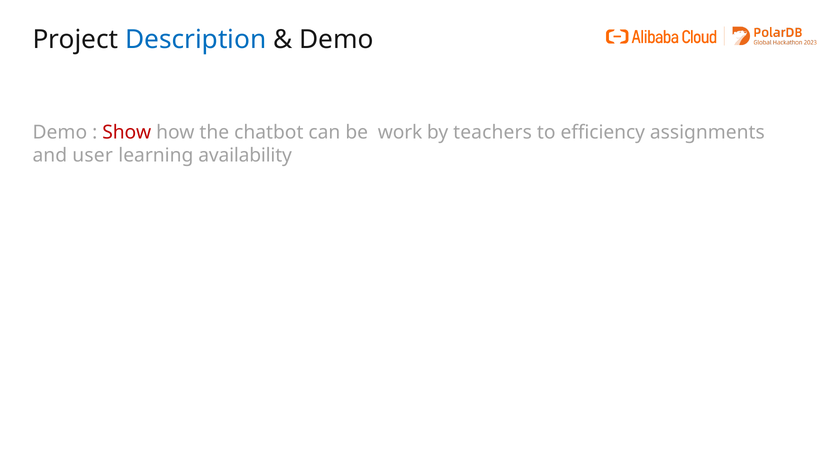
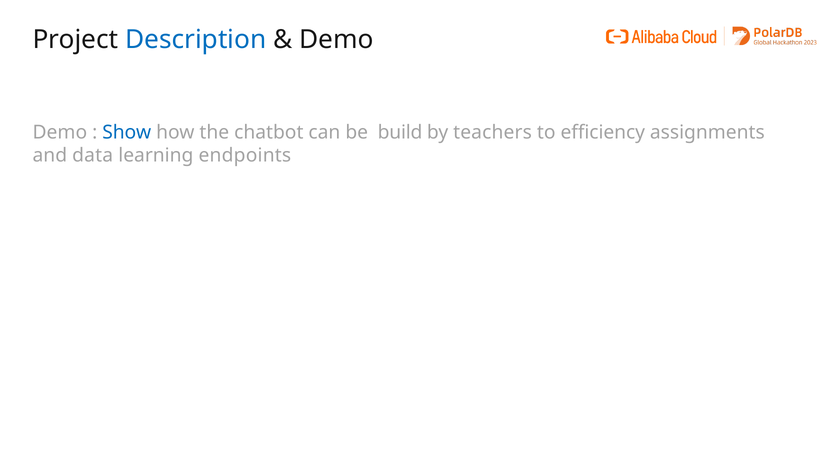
Show colour: red -> blue (127, 132)
work: work -> build (400, 132)
user: user -> data (93, 156)
availability: availability -> endpoints (245, 156)
